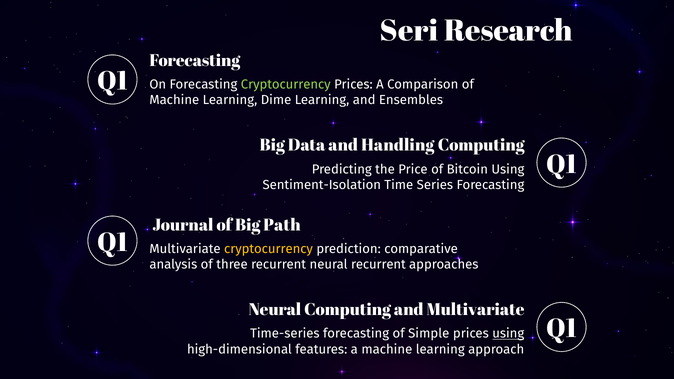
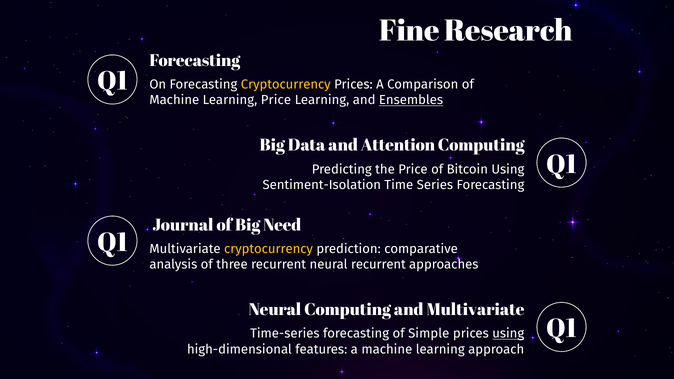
Seri: Seri -> Fine (409, 31)
Cryptocurrency colour: light green -> yellow (286, 84)
Learning Dime: Dime -> Price (276, 100)
Ensembles underline: none -> present (411, 100)
Handling: Handling -> Attention (398, 145)
Path: Path -> Need (282, 225)
